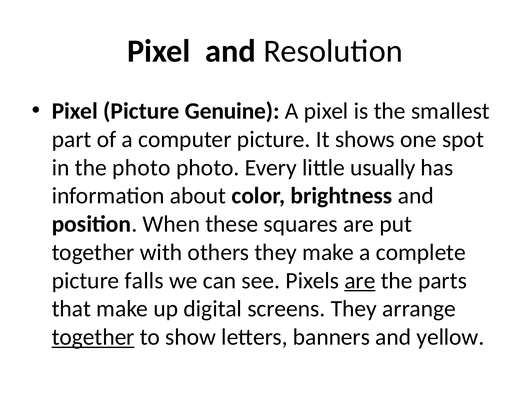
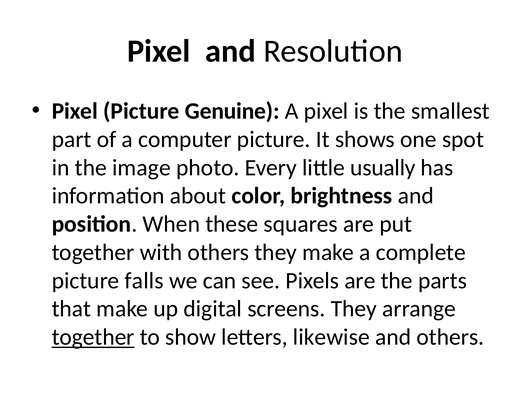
the photo: photo -> image (141, 168)
are underline: present -> none (360, 281)
banners: banners -> likewise (331, 338)
and yellow: yellow -> others (450, 338)
